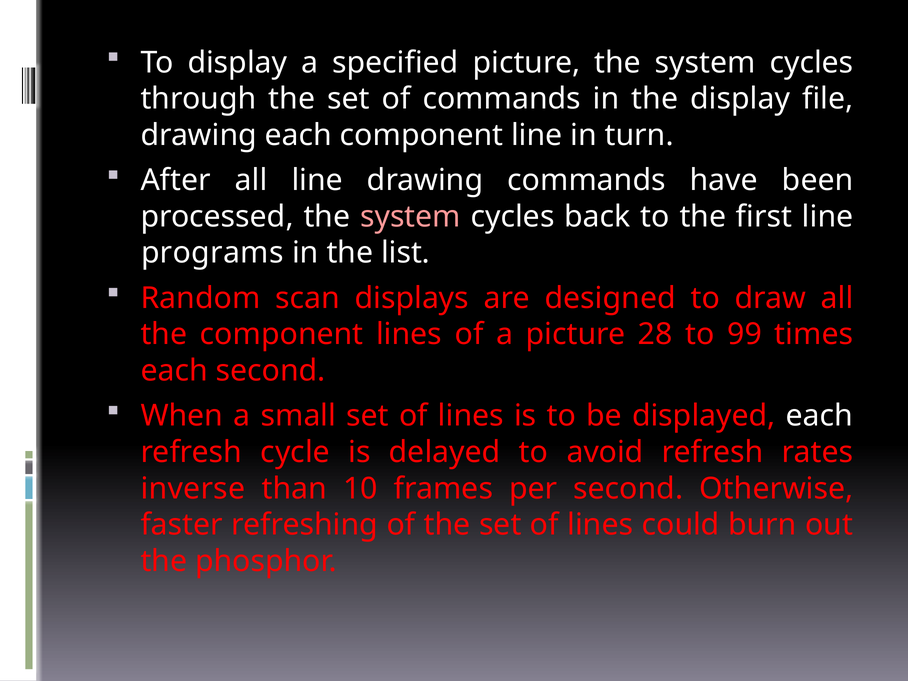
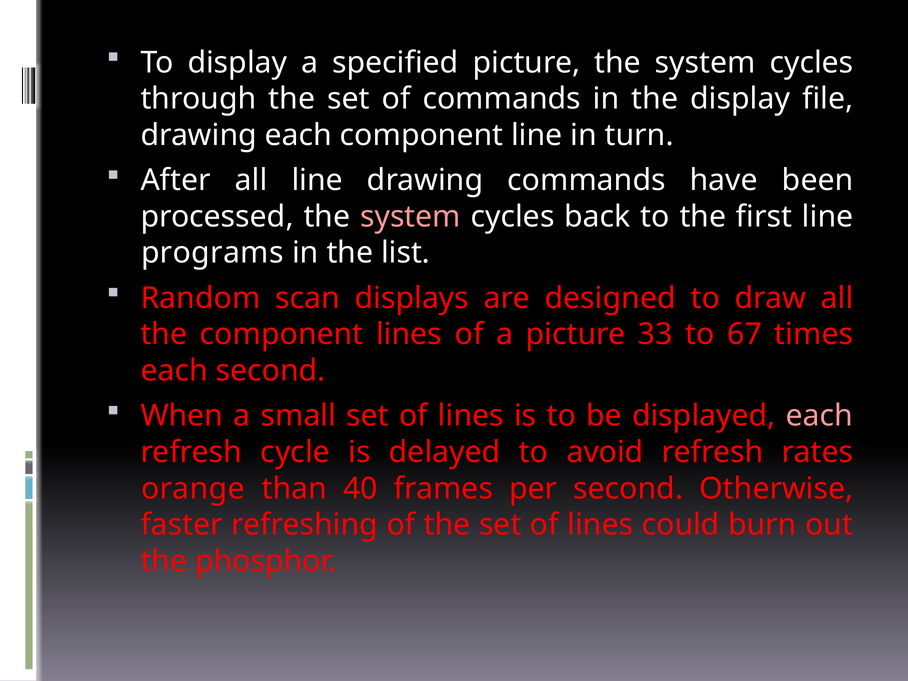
28: 28 -> 33 (655, 334)
99: 99 -> 67 (745, 334)
each colour: white -> pink (819, 416)
inverse: inverse -> orange (193, 489)
10: 10 -> 40 (360, 489)
